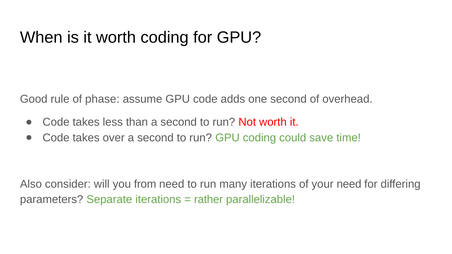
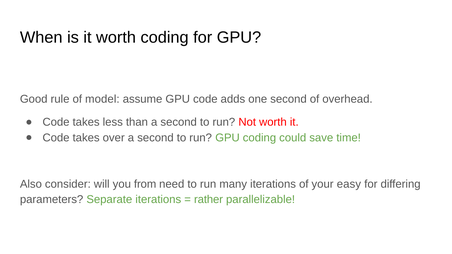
phase: phase -> model (102, 99)
your need: need -> easy (349, 184)
